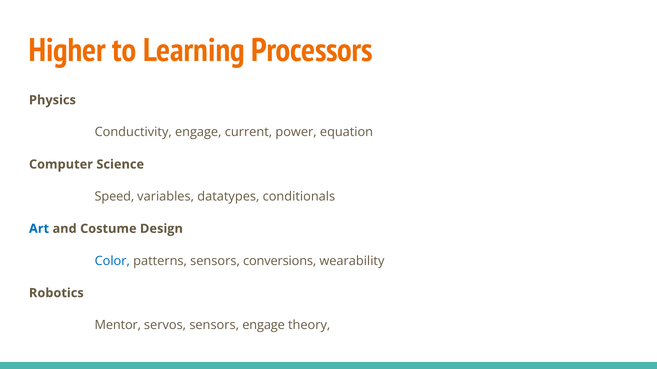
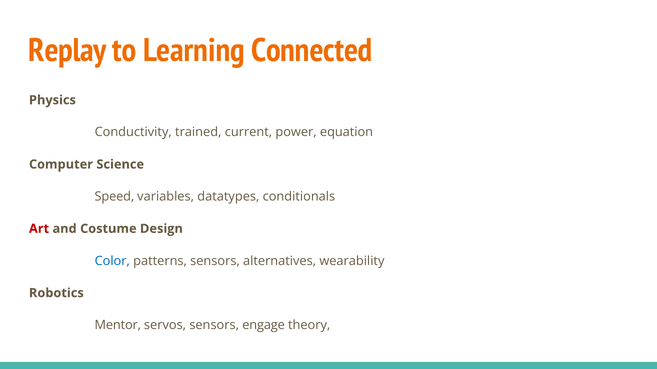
Higher: Higher -> Replay (67, 50)
Processors: Processors -> Connected (312, 50)
Conductivity engage: engage -> trained (198, 132)
Art colour: blue -> red (39, 229)
conversions: conversions -> alternatives (280, 261)
